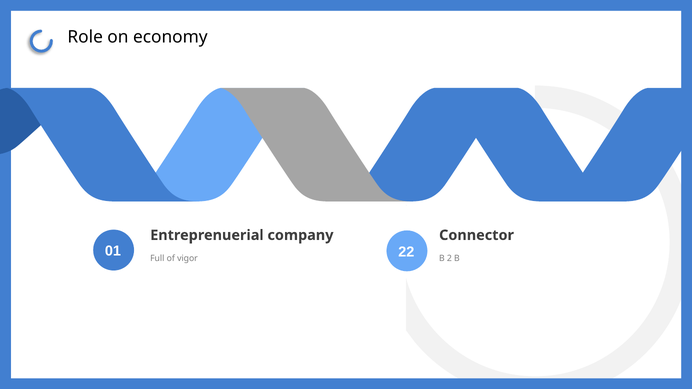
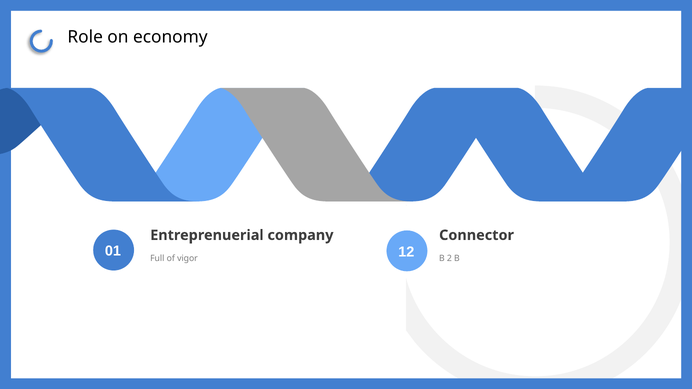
22: 22 -> 12 (406, 252)
